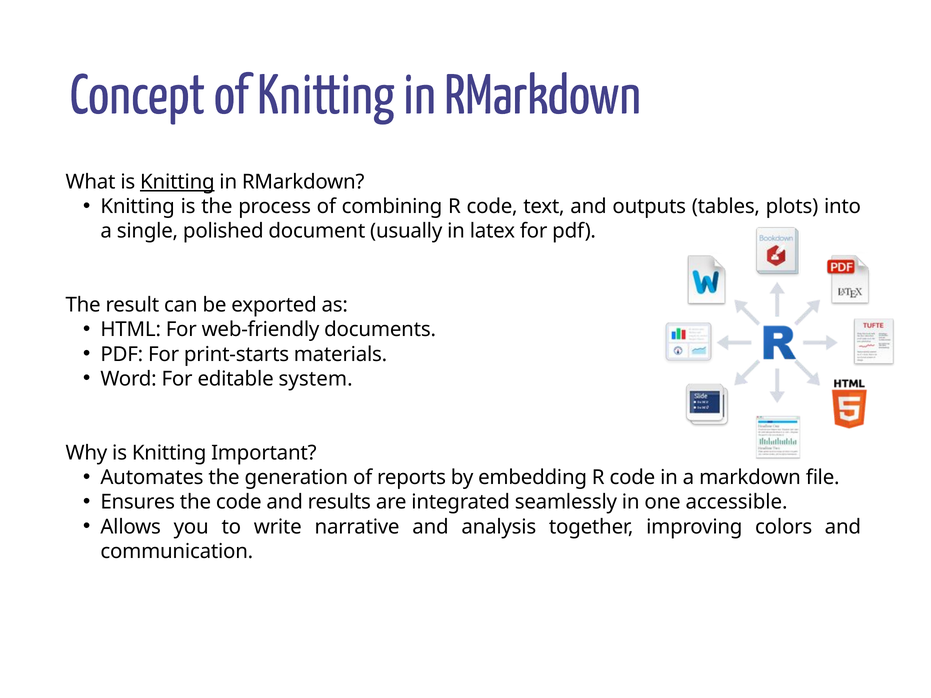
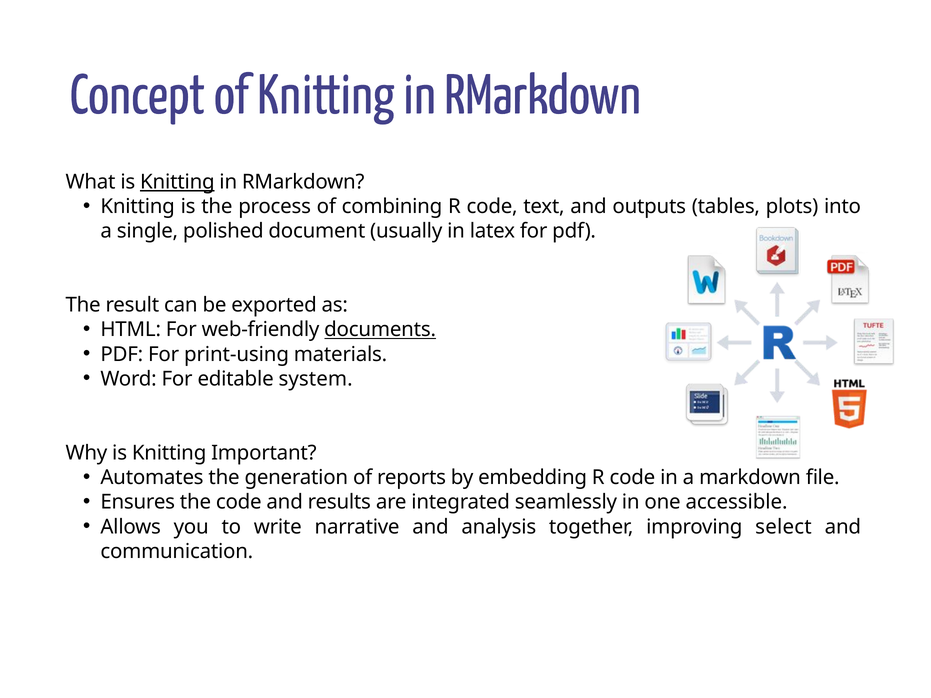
documents underline: none -> present (380, 329)
print-starts: print-starts -> print-using (237, 354)
colors: colors -> select (783, 526)
